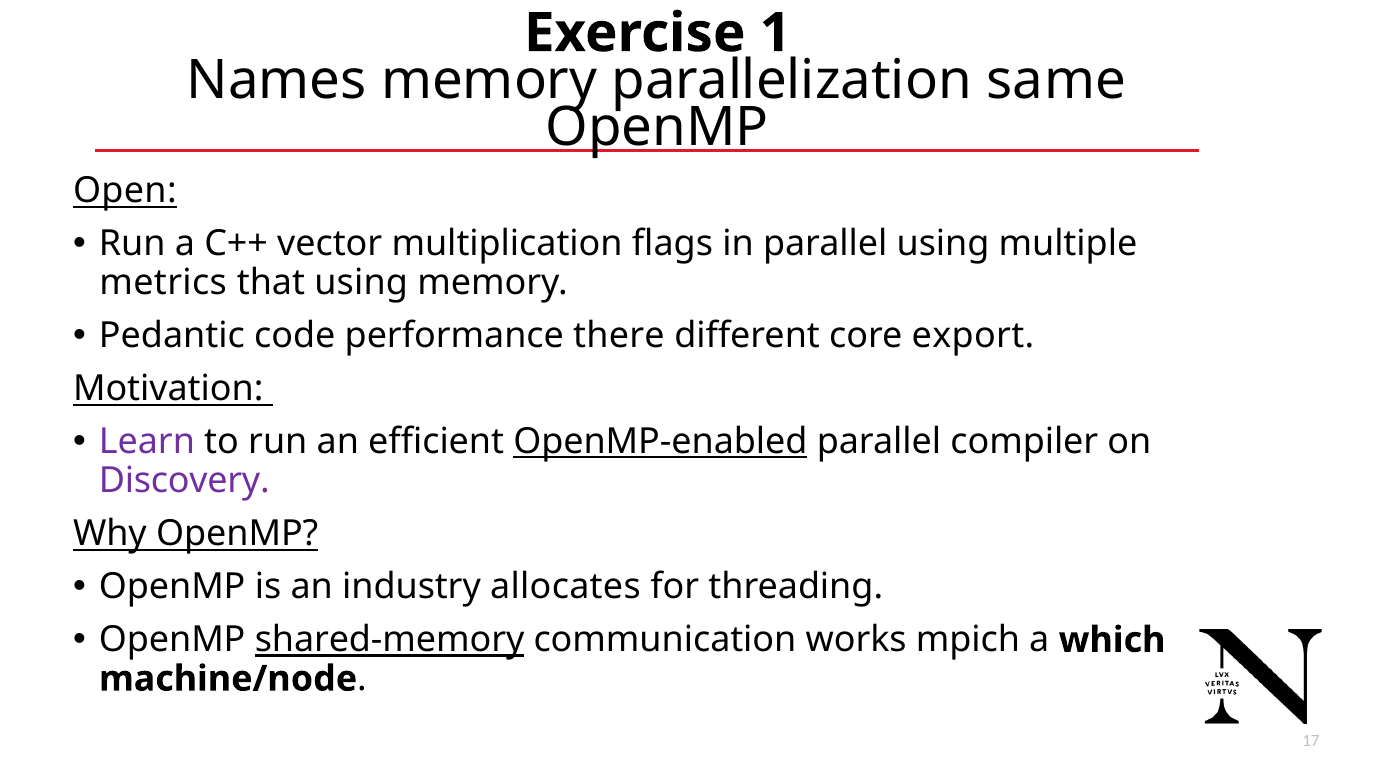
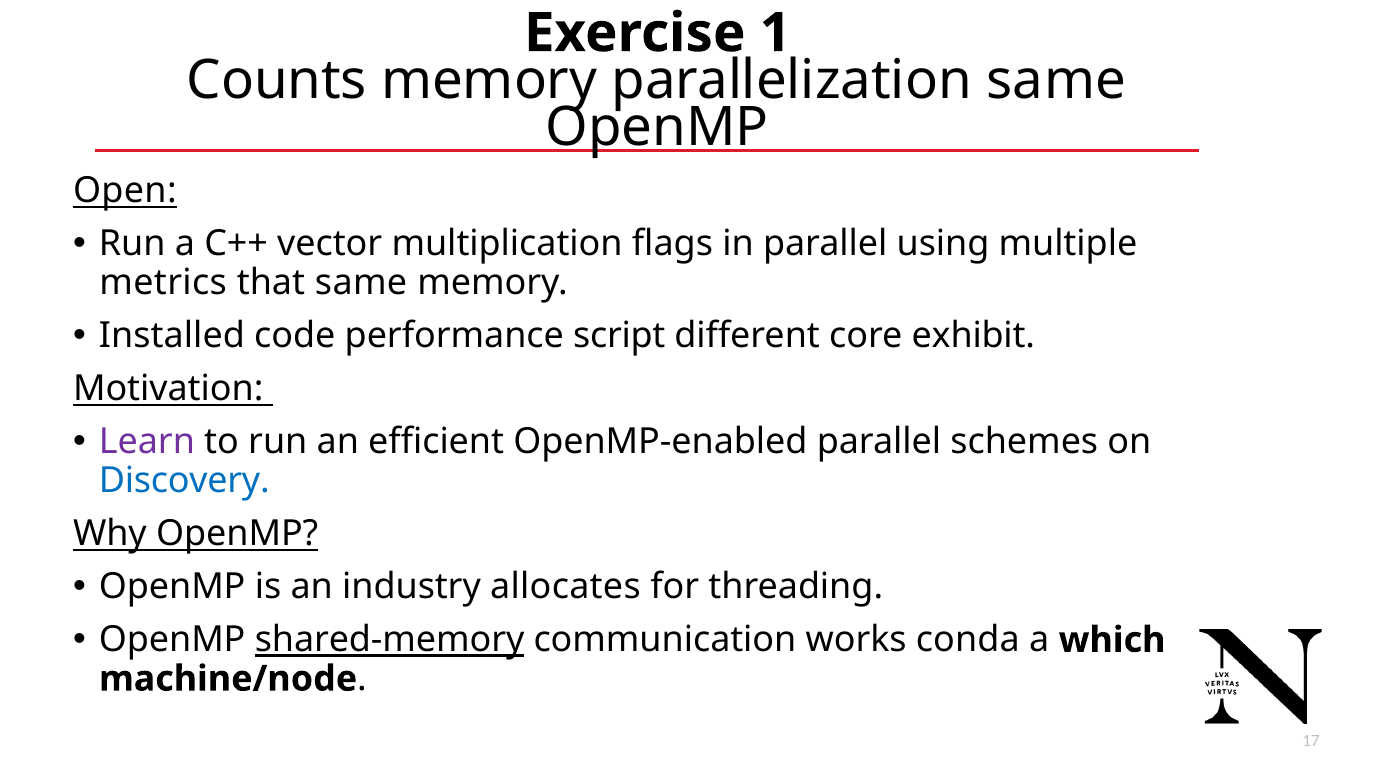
Names: Names -> Counts (277, 80)
that using: using -> same (361, 282)
Pedantic: Pedantic -> Installed (172, 335)
there: there -> script (619, 335)
export: export -> exhibit (973, 335)
OpenMP-enabled underline: present -> none (660, 442)
compiler: compiler -> schemes (1024, 442)
Discovery colour: purple -> blue (184, 480)
mpich: mpich -> conda (968, 640)
